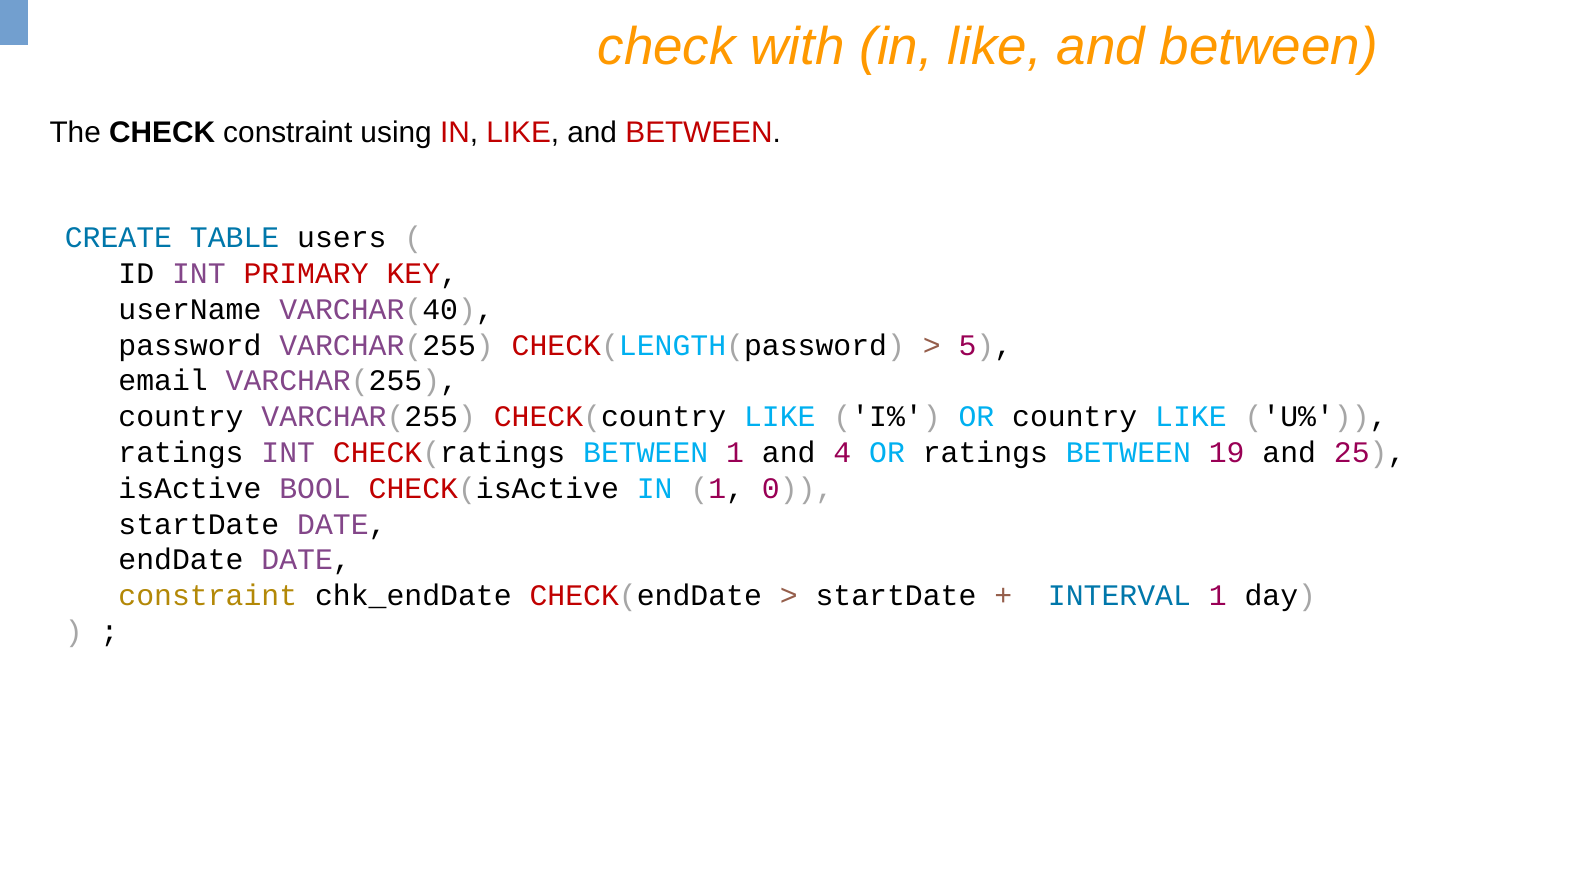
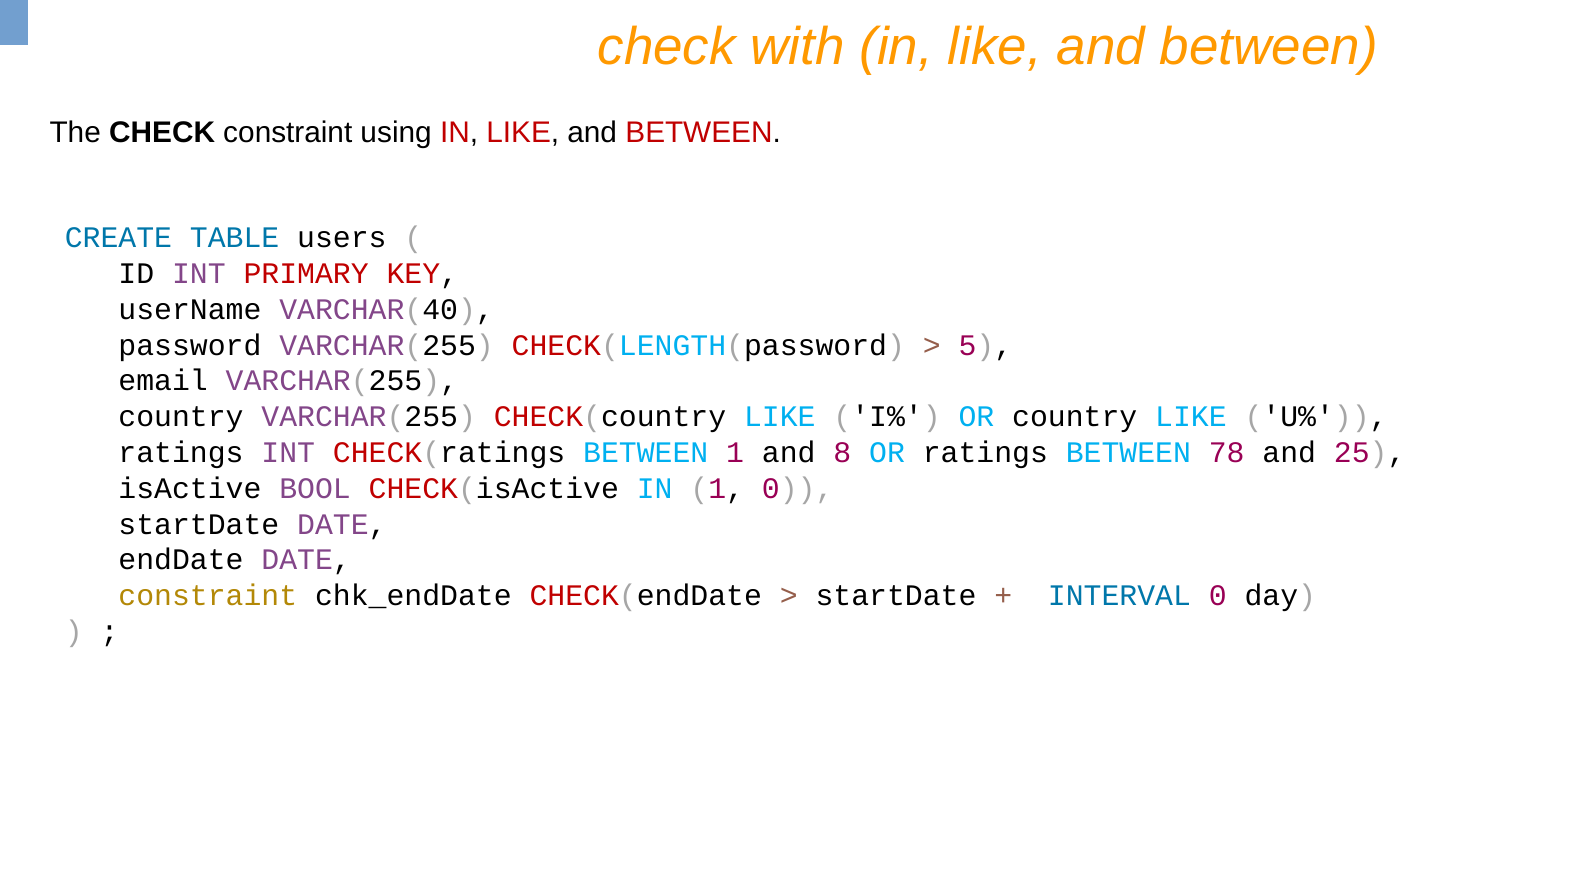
4: 4 -> 8 (842, 453)
19: 19 -> 78 (1227, 453)
INTERVAL 1: 1 -> 0 (1218, 596)
